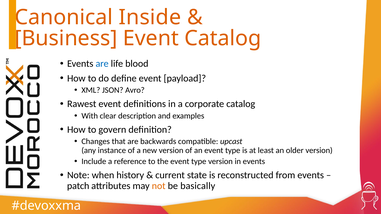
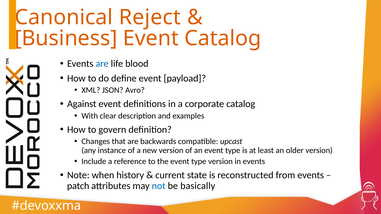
Inside: Inside -> Reject (150, 17)
Rawest: Rawest -> Against (82, 104)
not colour: orange -> blue (159, 186)
